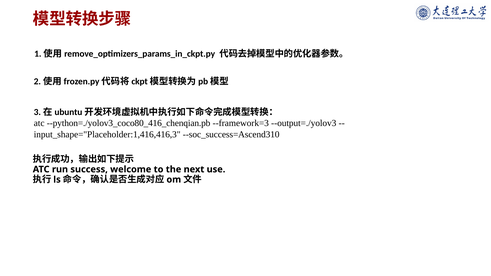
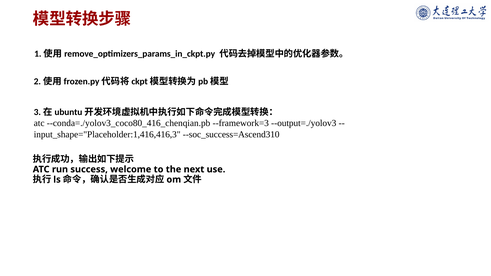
--python=./yolov3_coco80_416_chenqian.pb: --python=./yolov3_coco80_416_chenqian.pb -> --conda=./yolov3_coco80_416_chenqian.pb (129, 123)
